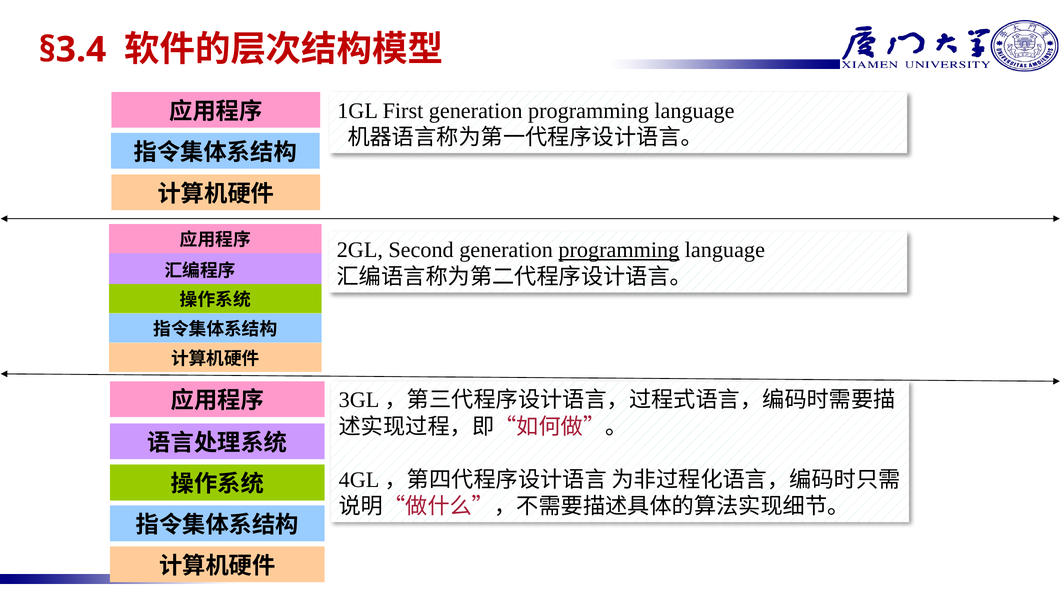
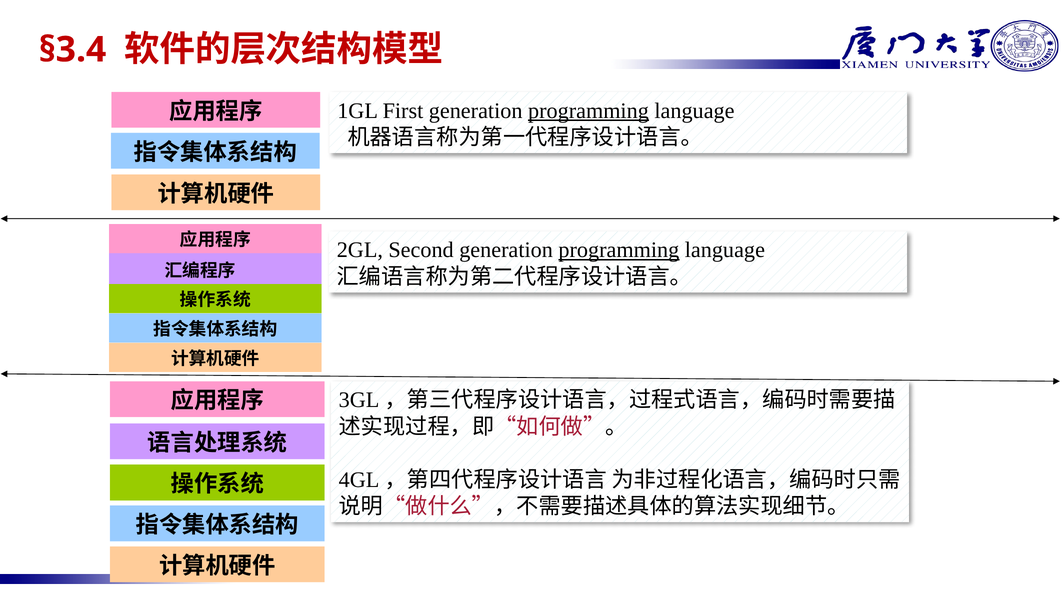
programming underline: none -> present (588, 111)
